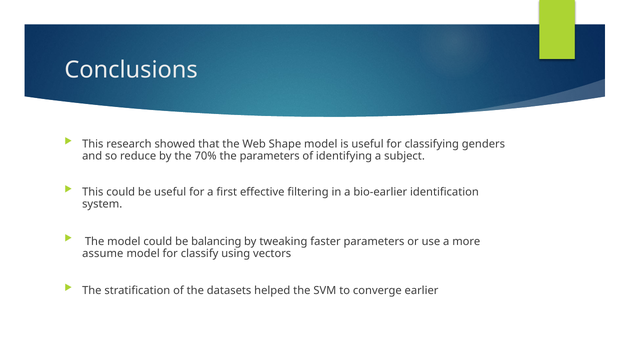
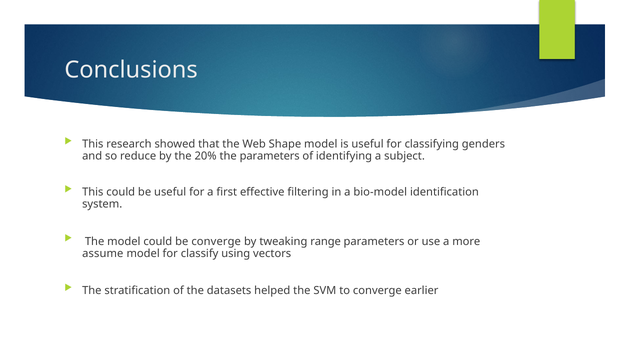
70%: 70% -> 20% (206, 156)
bio-earlier: bio-earlier -> bio-model (380, 192)
be balancing: balancing -> converge (216, 242)
faster: faster -> range (326, 242)
